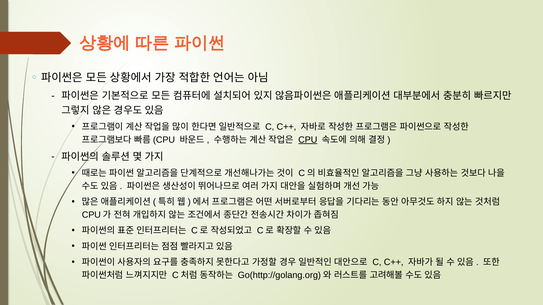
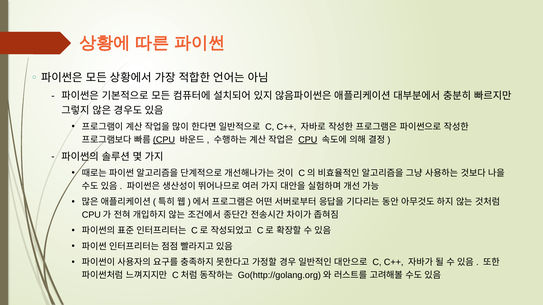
CPU underline: none -> present (164, 140)
